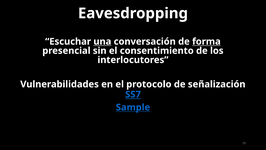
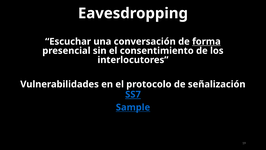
una underline: present -> none (102, 41)
